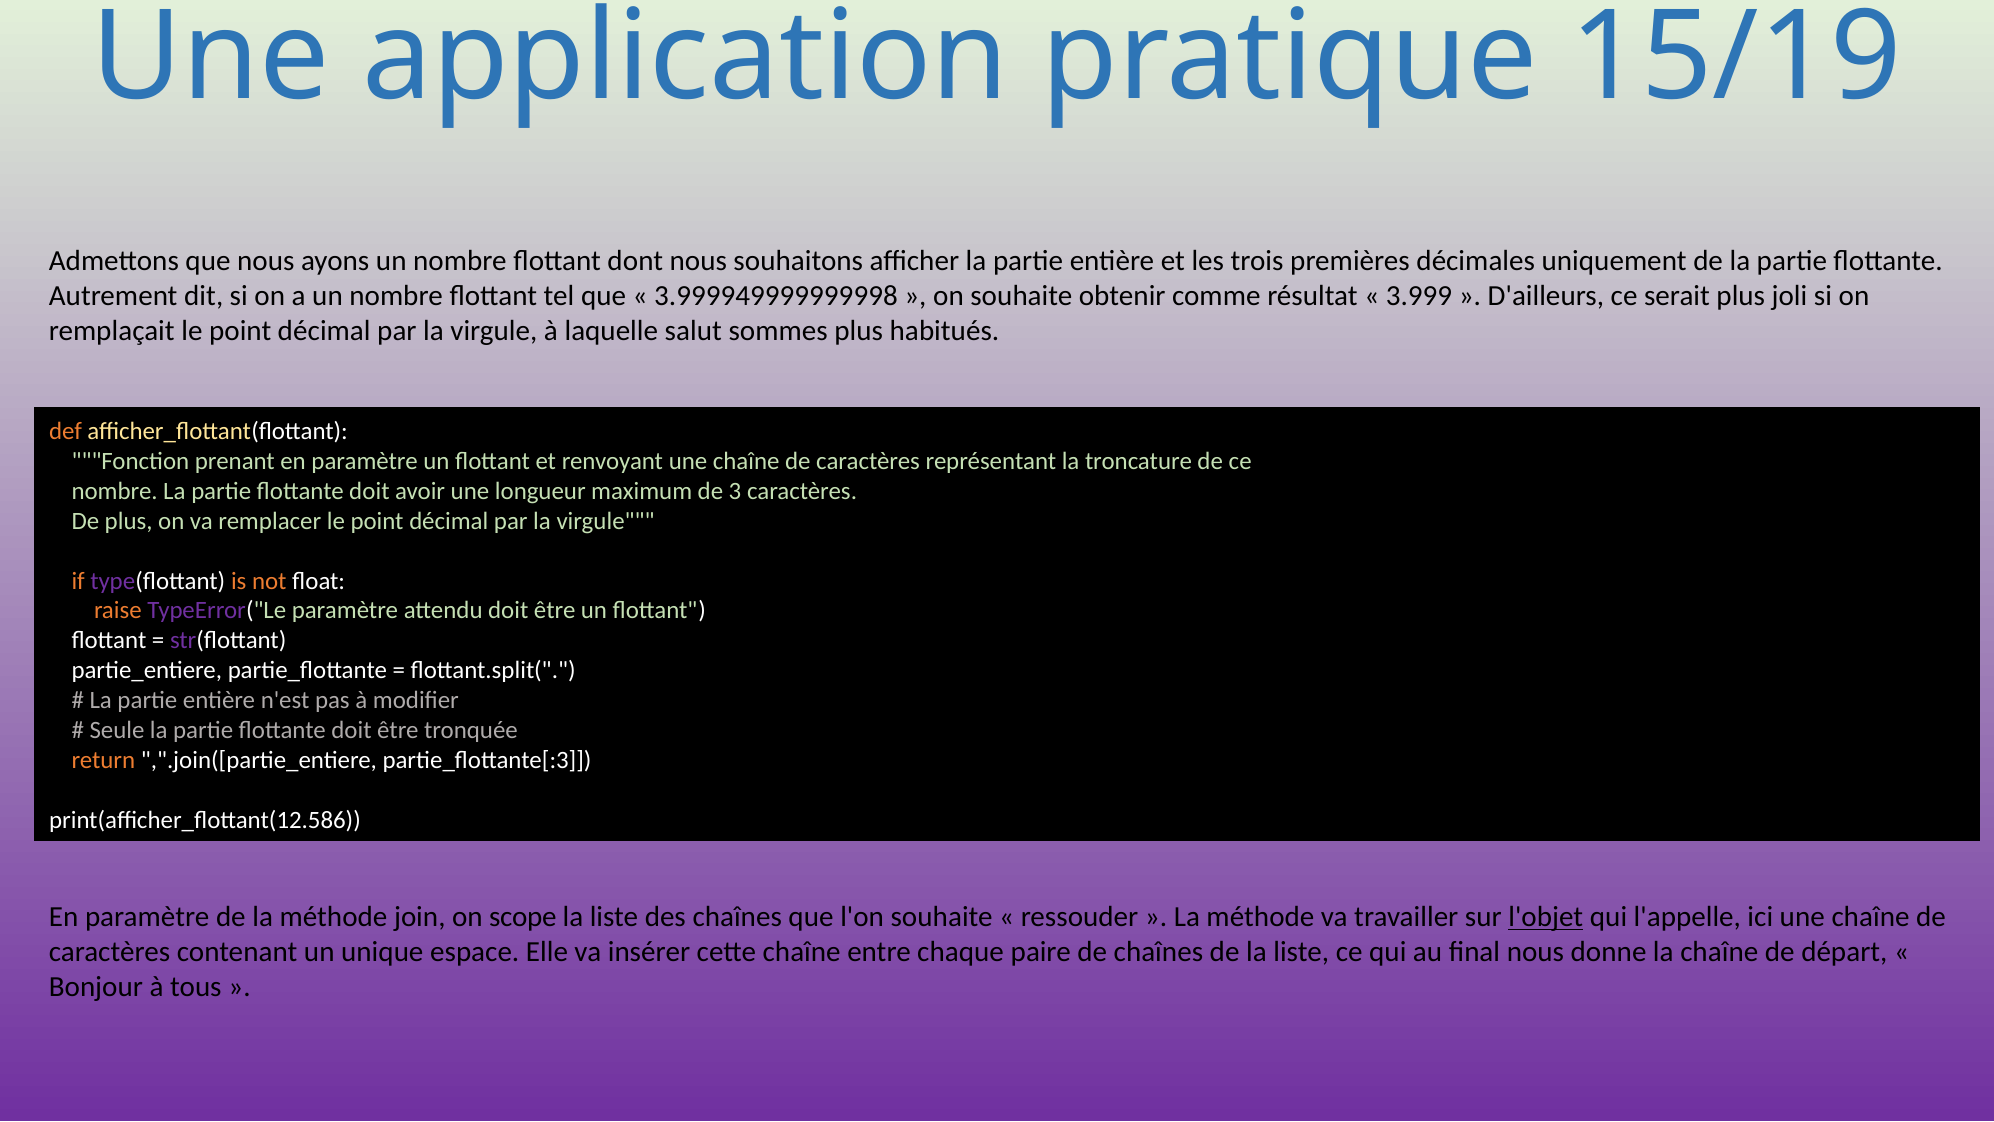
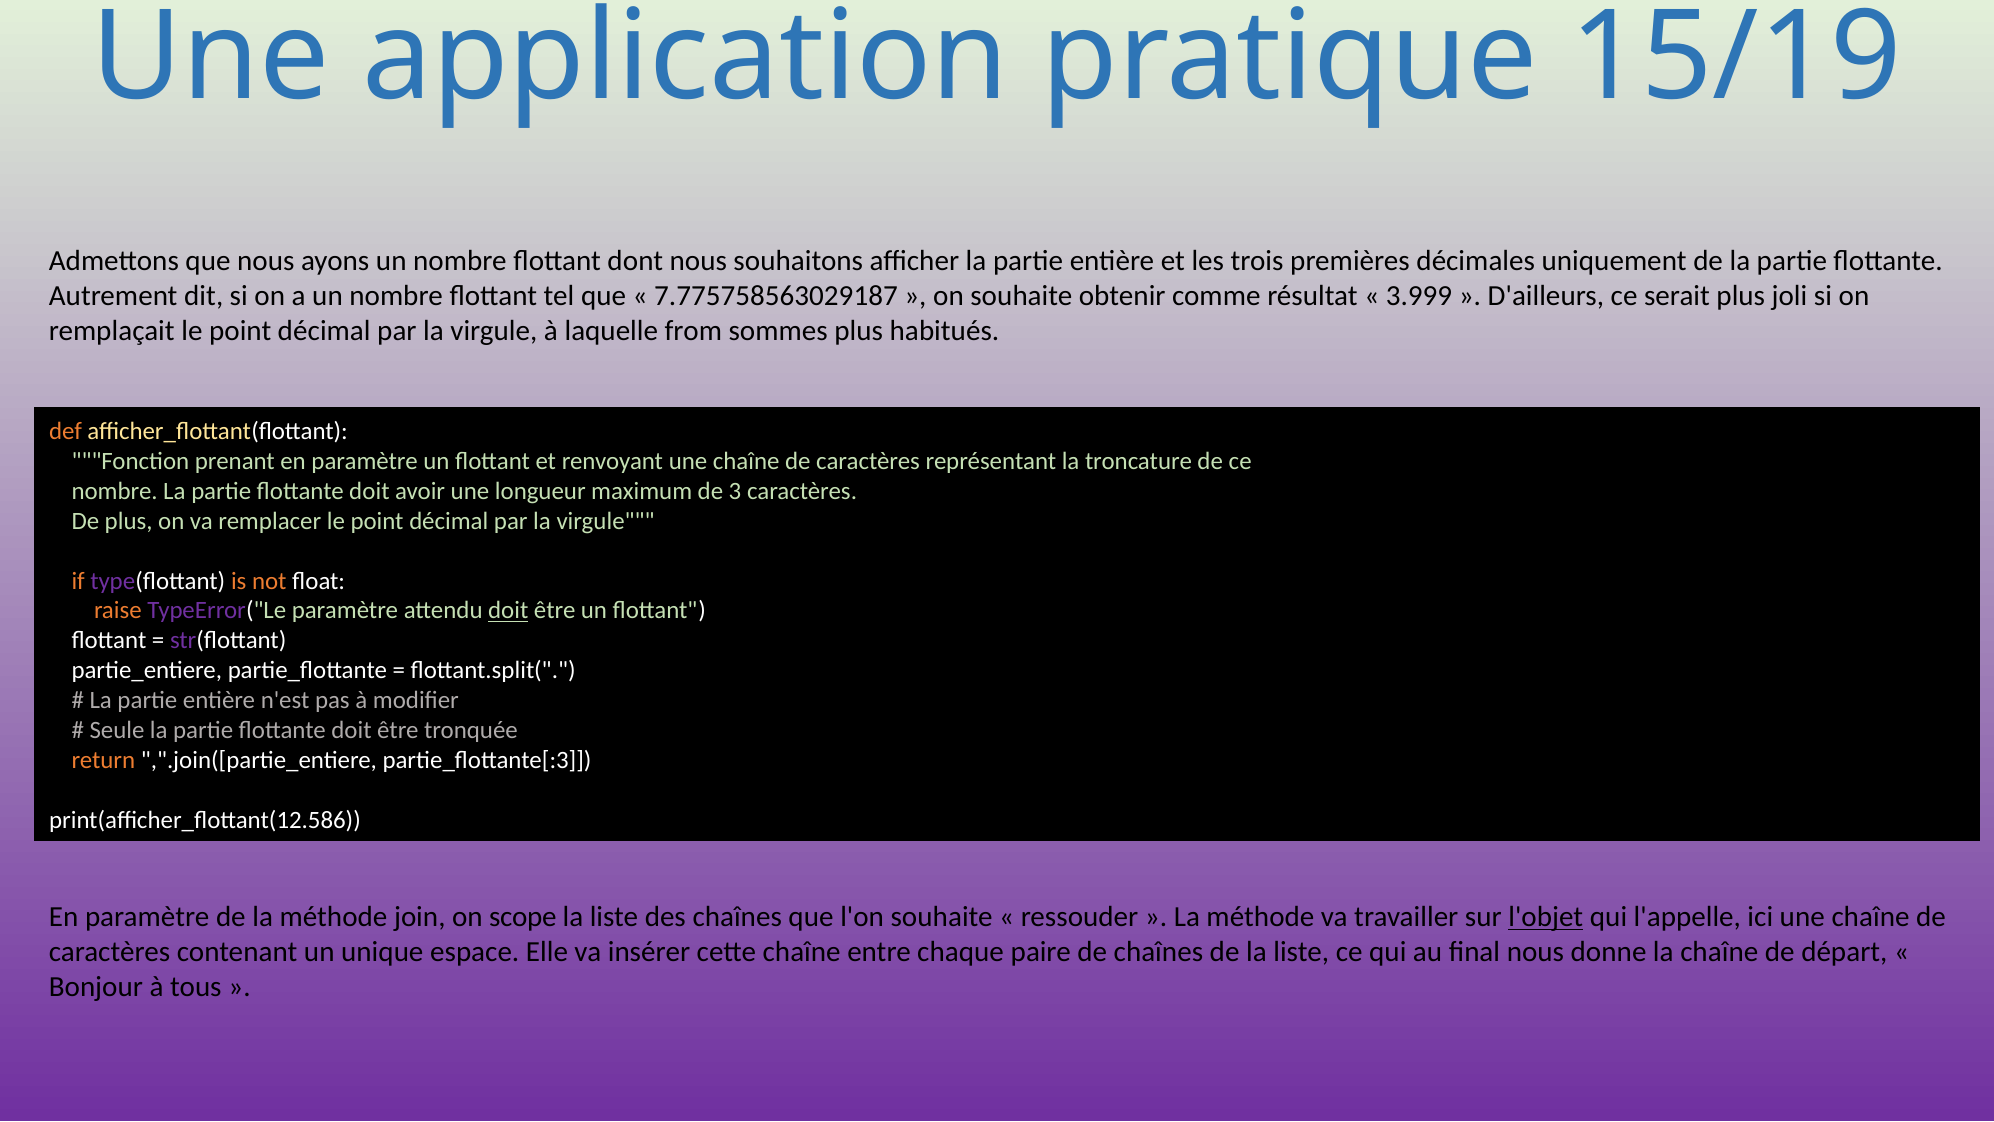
3.999949999999998: 3.999949999999998 -> 7.775758563029187 (776, 296)
salut: salut -> from (693, 331)
doit underline: none -> present (508, 611)
